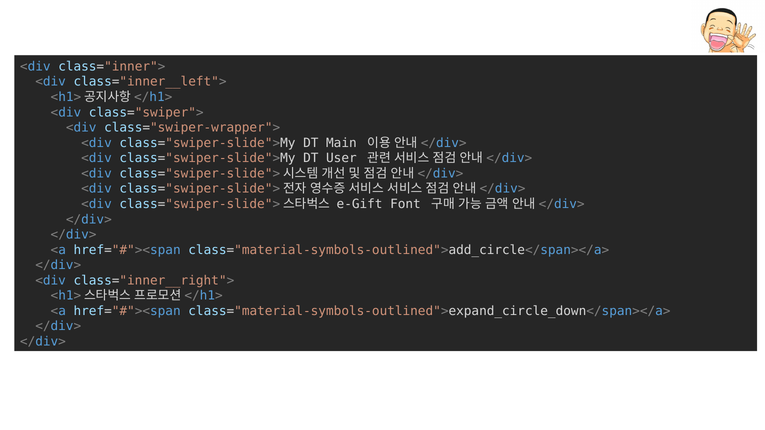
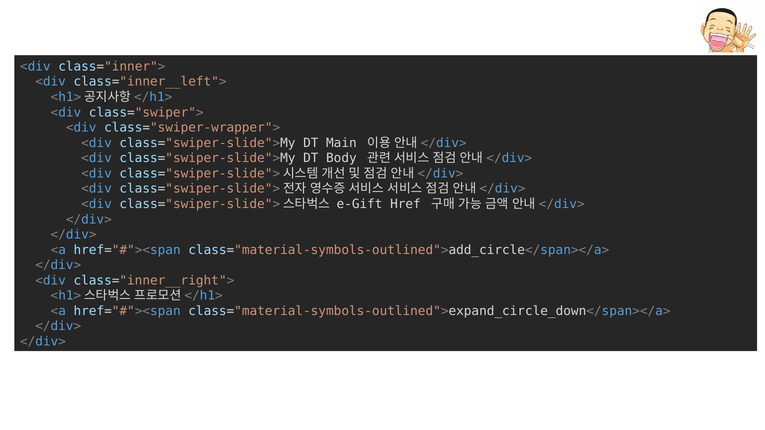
User: User -> Body (341, 158)
Font: Font -> Href (405, 204)
